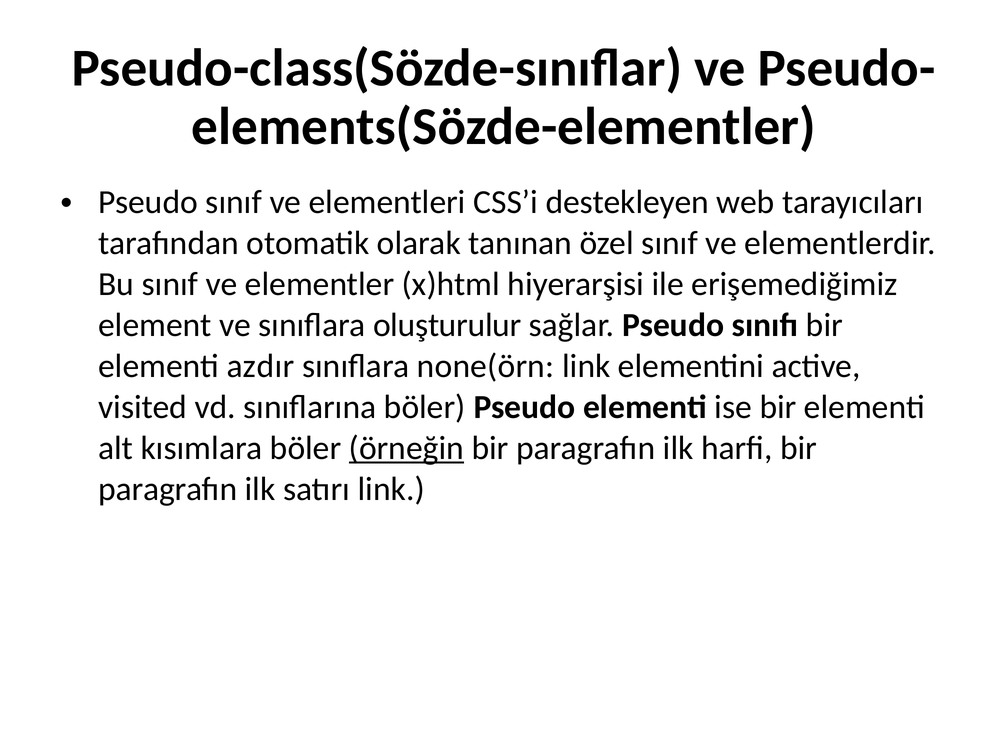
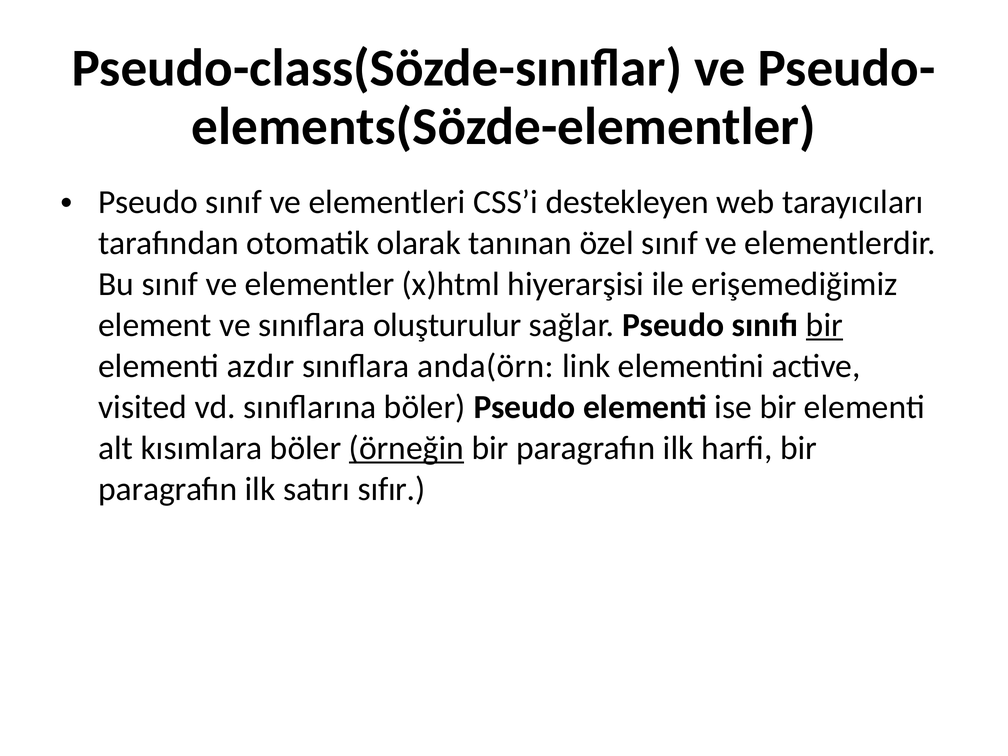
bir underline: none -> present (824, 325)
none(örn: none(örn -> anda(örn (486, 366)
satırı link: link -> sıfır (392, 489)
